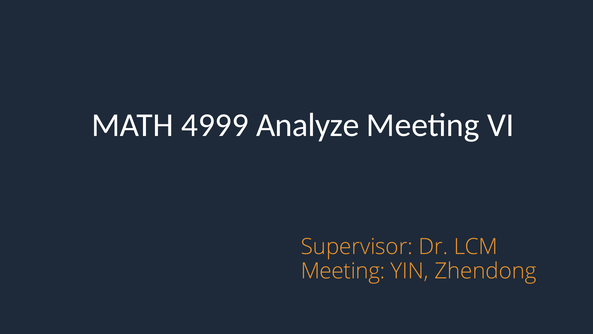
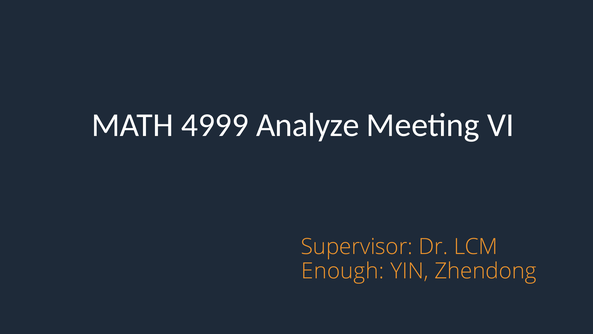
Meeting: Meeting -> Enough (343, 271)
